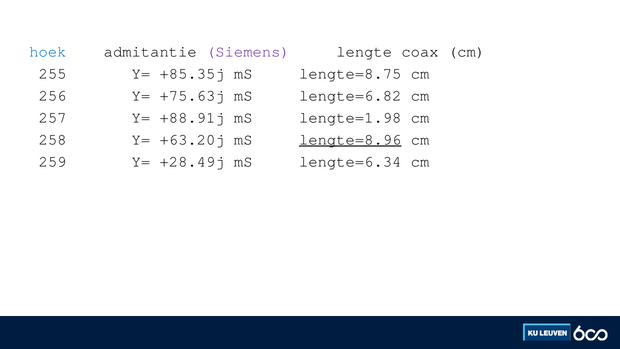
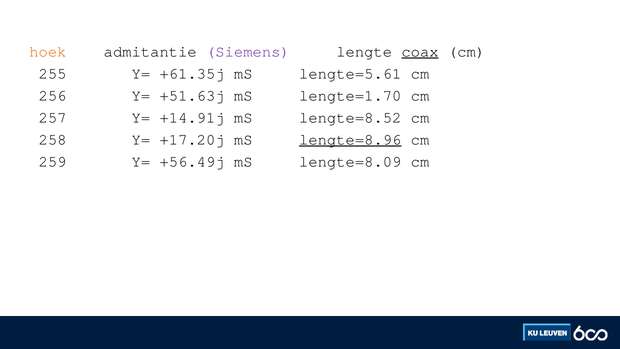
hoek colour: blue -> orange (48, 51)
coax underline: none -> present (420, 51)
+85.35j: +85.35j -> +61.35j (192, 73)
lengte=8.75: lengte=8.75 -> lengte=5.61 (350, 73)
+75.63j: +75.63j -> +51.63j (192, 95)
lengte=6.82: lengte=6.82 -> lengte=1.70 (350, 95)
+88.91j: +88.91j -> +14.91j (192, 117)
lengte=1.98: lengte=1.98 -> lengte=8.52 (350, 117)
+63.20j: +63.20j -> +17.20j (192, 139)
+28.49j: +28.49j -> +56.49j (192, 161)
lengte=6.34: lengte=6.34 -> lengte=8.09 (350, 161)
